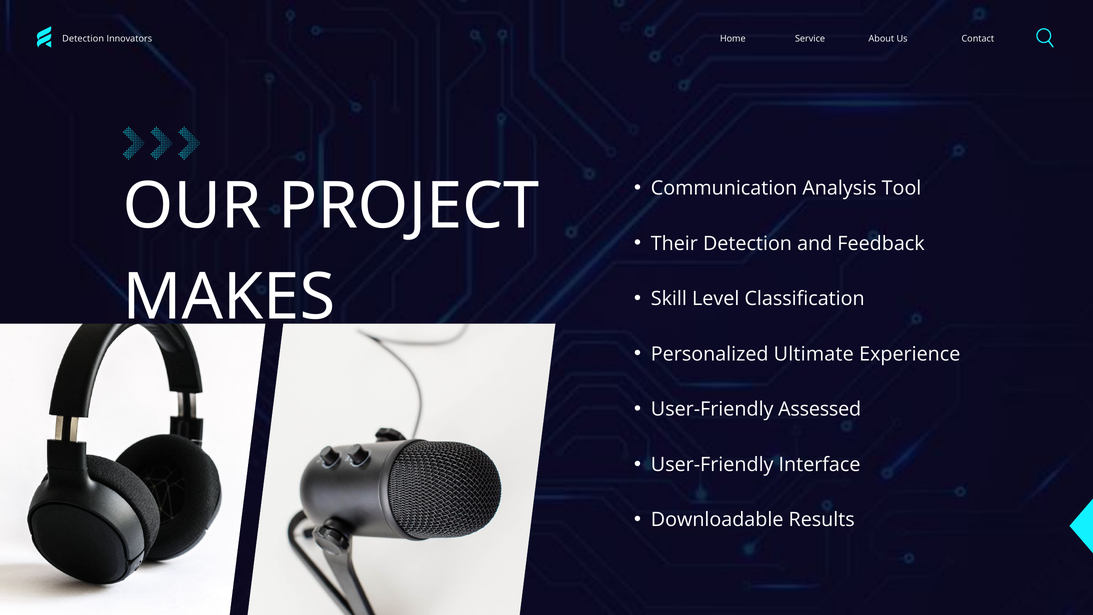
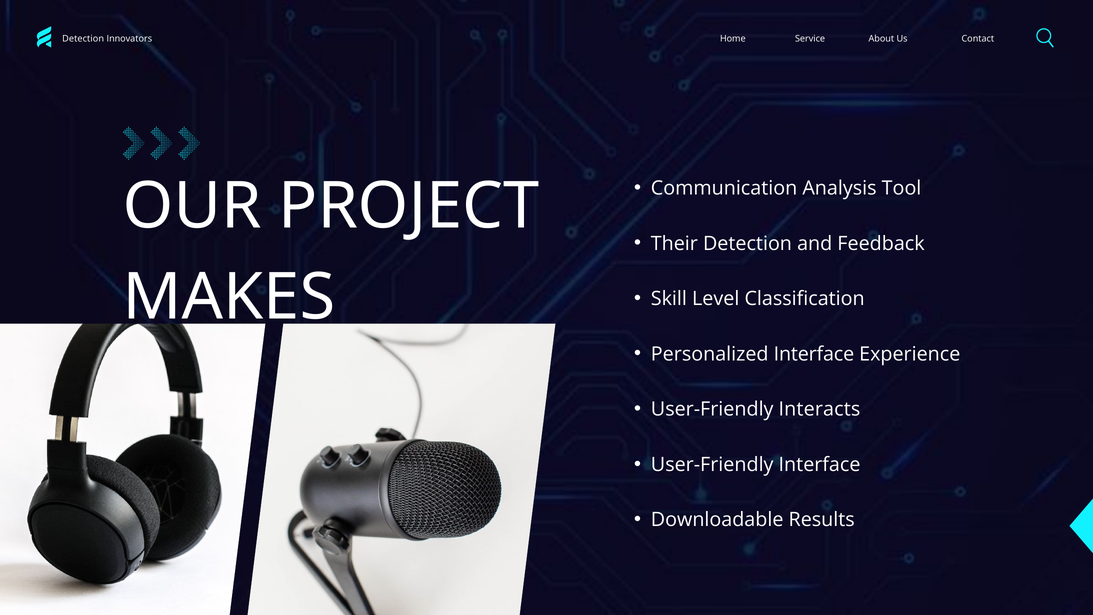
Personalized Ultimate: Ultimate -> Interface (814, 354)
Assessed: Assessed -> Interacts (819, 409)
